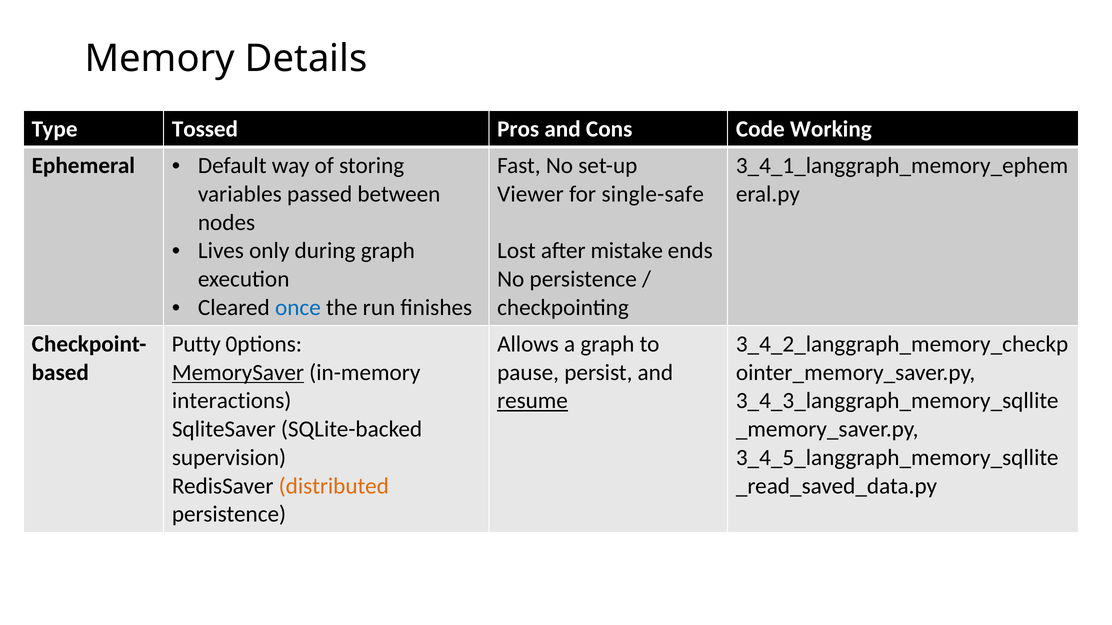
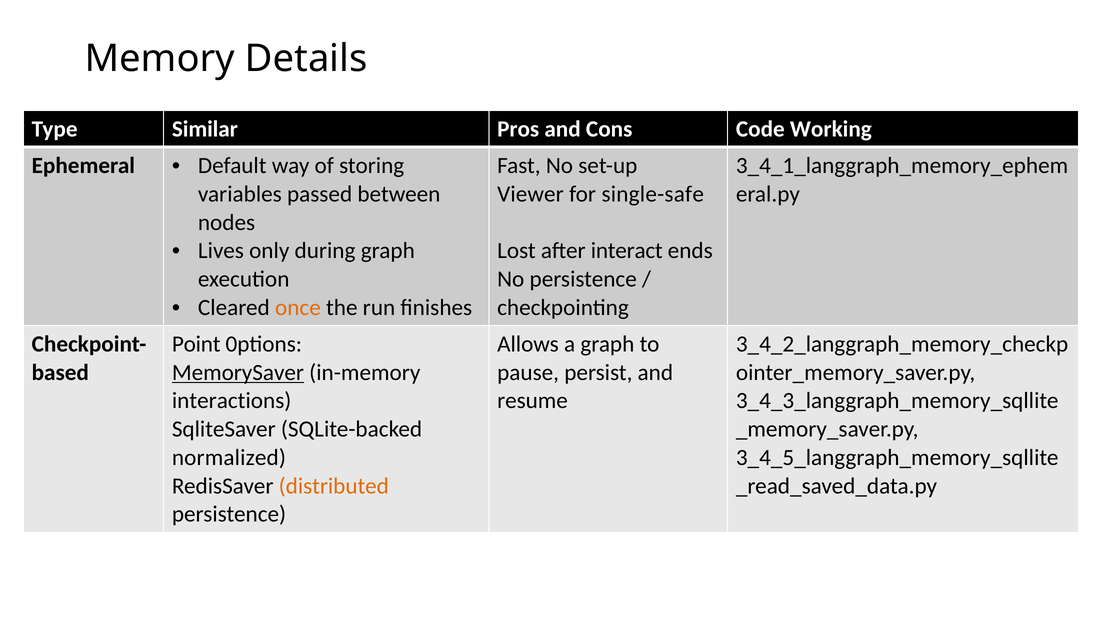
Tossed: Tossed -> Similar (205, 129)
mistake: mistake -> interact (627, 251)
once colour: blue -> orange (298, 308)
Putty: Putty -> Point (196, 344)
resume underline: present -> none (533, 401)
supervision: supervision -> normalized (229, 458)
